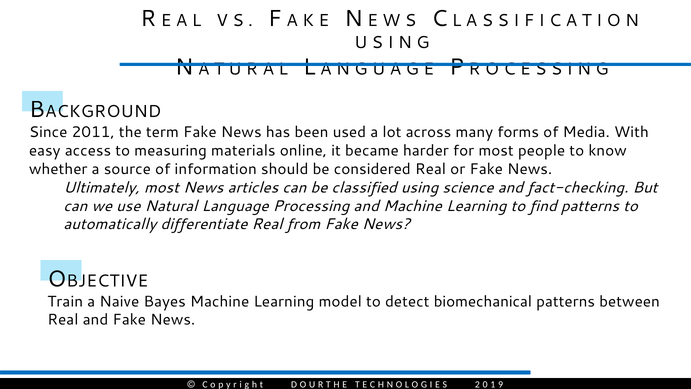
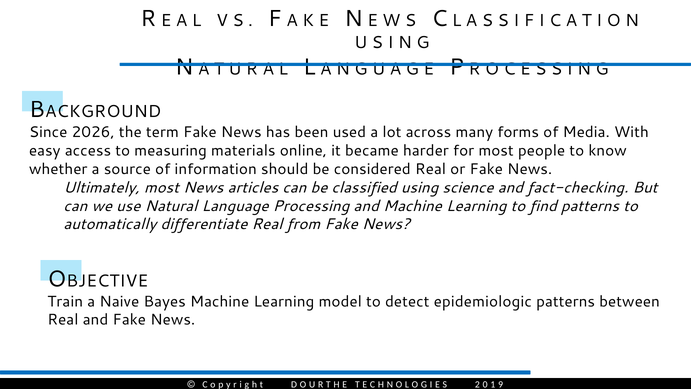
2011: 2011 -> 2026 (93, 132)
biomechanical: biomechanical -> epidemiologic (483, 301)
